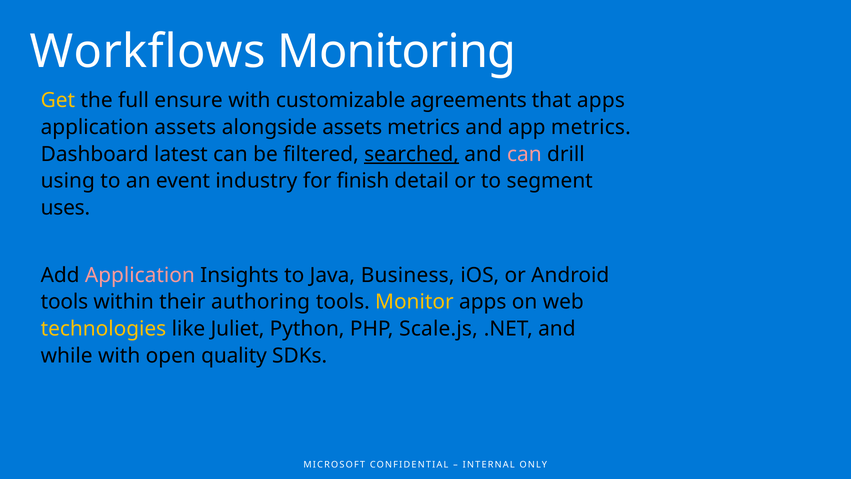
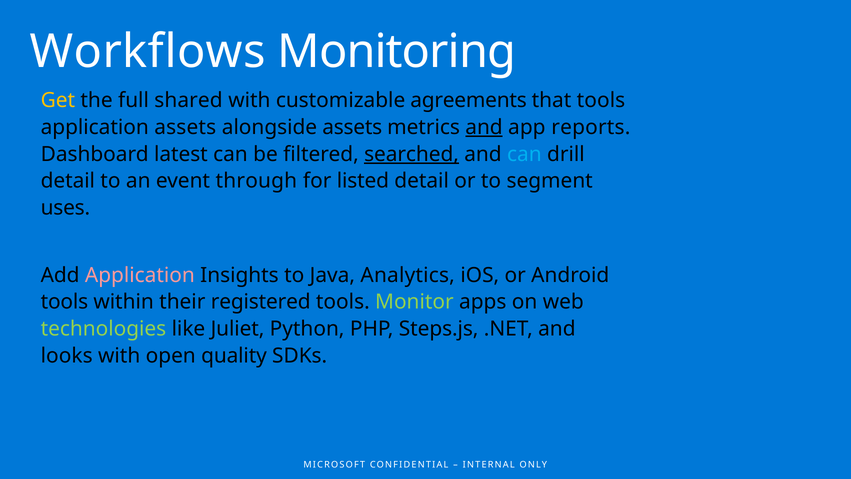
ensure: ensure -> shared (188, 100)
that apps: apps -> tools (601, 100)
and underline: none -> present (484, 127)
app metrics: metrics -> reports (591, 127)
can colour: pink -> light blue (524, 154)
using: using -> detail (68, 181)
industry: industry -> through (256, 181)
finish: finish -> listed (363, 181)
Business: Business -> Analytics (408, 275)
authoring: authoring -> registered (261, 302)
Monitor colour: yellow -> light green (414, 302)
technologies colour: yellow -> light green (103, 329)
Scale.js: Scale.js -> Steps.js (439, 329)
while: while -> looks (67, 355)
